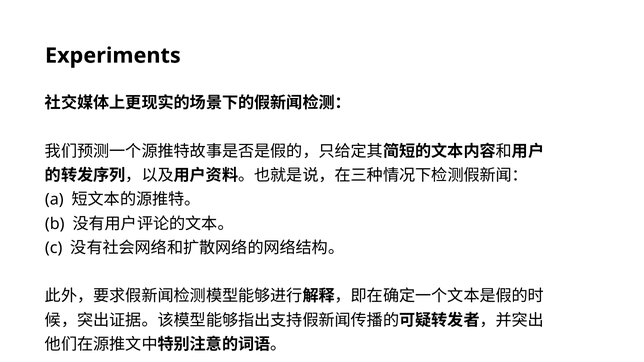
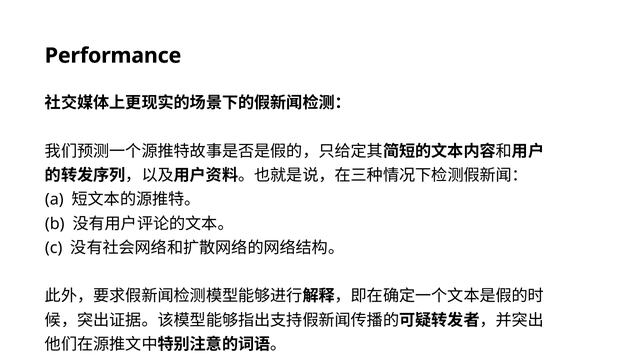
Experiments: Experiments -> Performance (113, 56)
